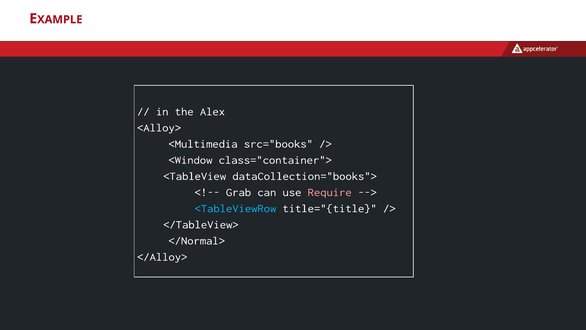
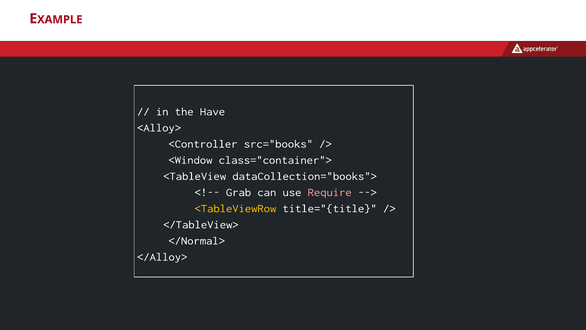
Alex: Alex -> Have (212, 111)
<Multimedia: <Multimedia -> <Controller (203, 144)
<TableViewRow colour: light blue -> yellow (235, 208)
